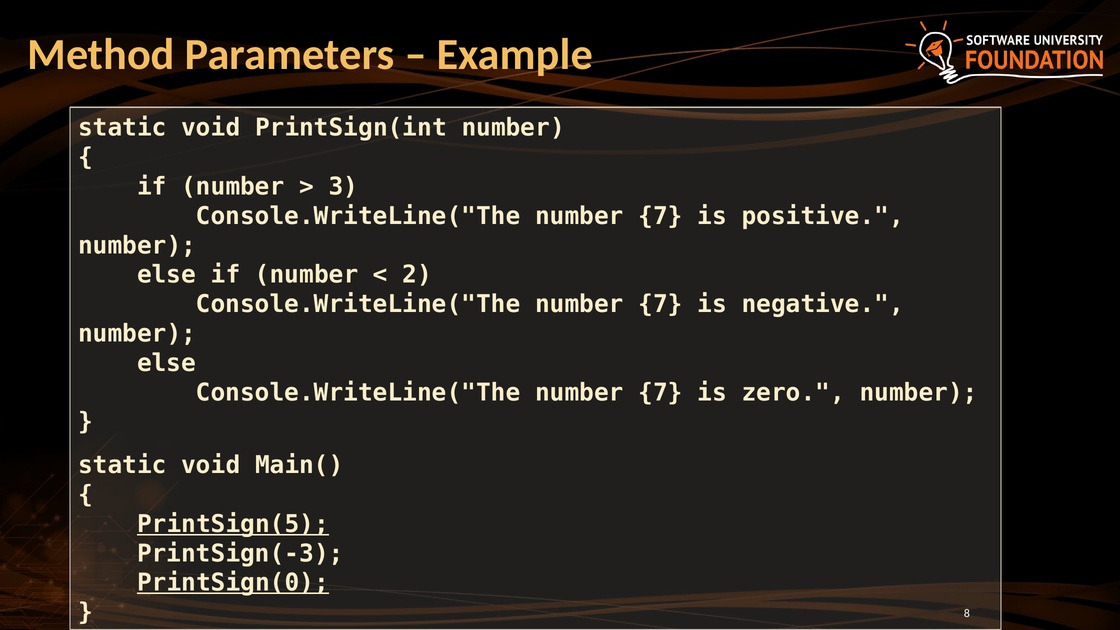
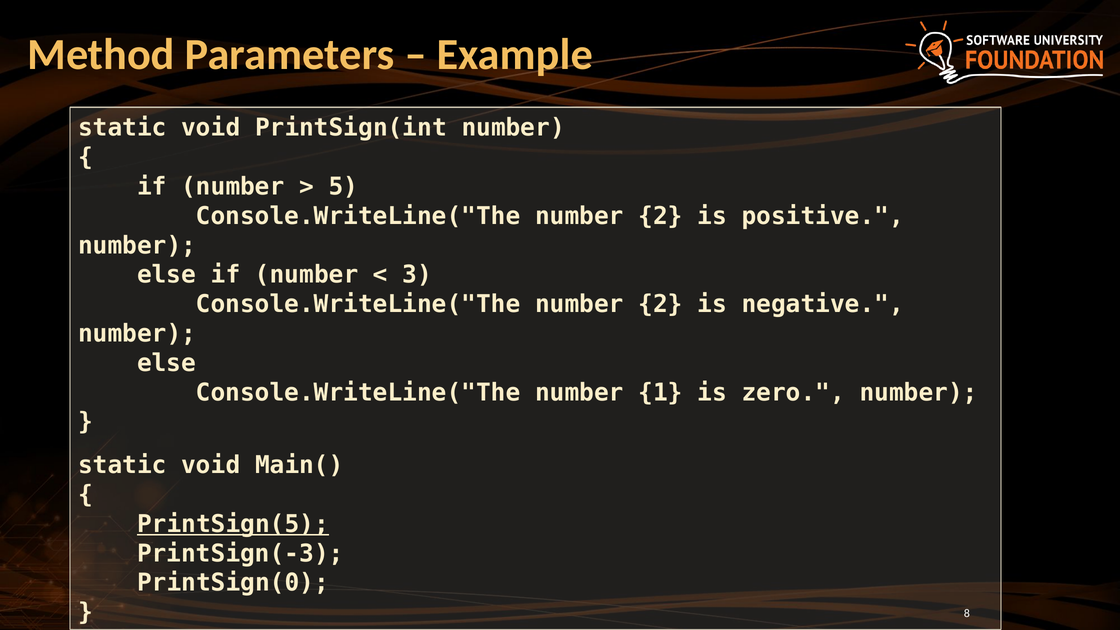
3: 3 -> 5 (343, 187)
7: 7 -> 2 (661, 216)
2: 2 -> 3 (417, 275)
7: 7 -> 2 (661, 304)
7: 7 -> 1 (661, 393)
PrintSign(0 underline: present -> none (233, 583)
